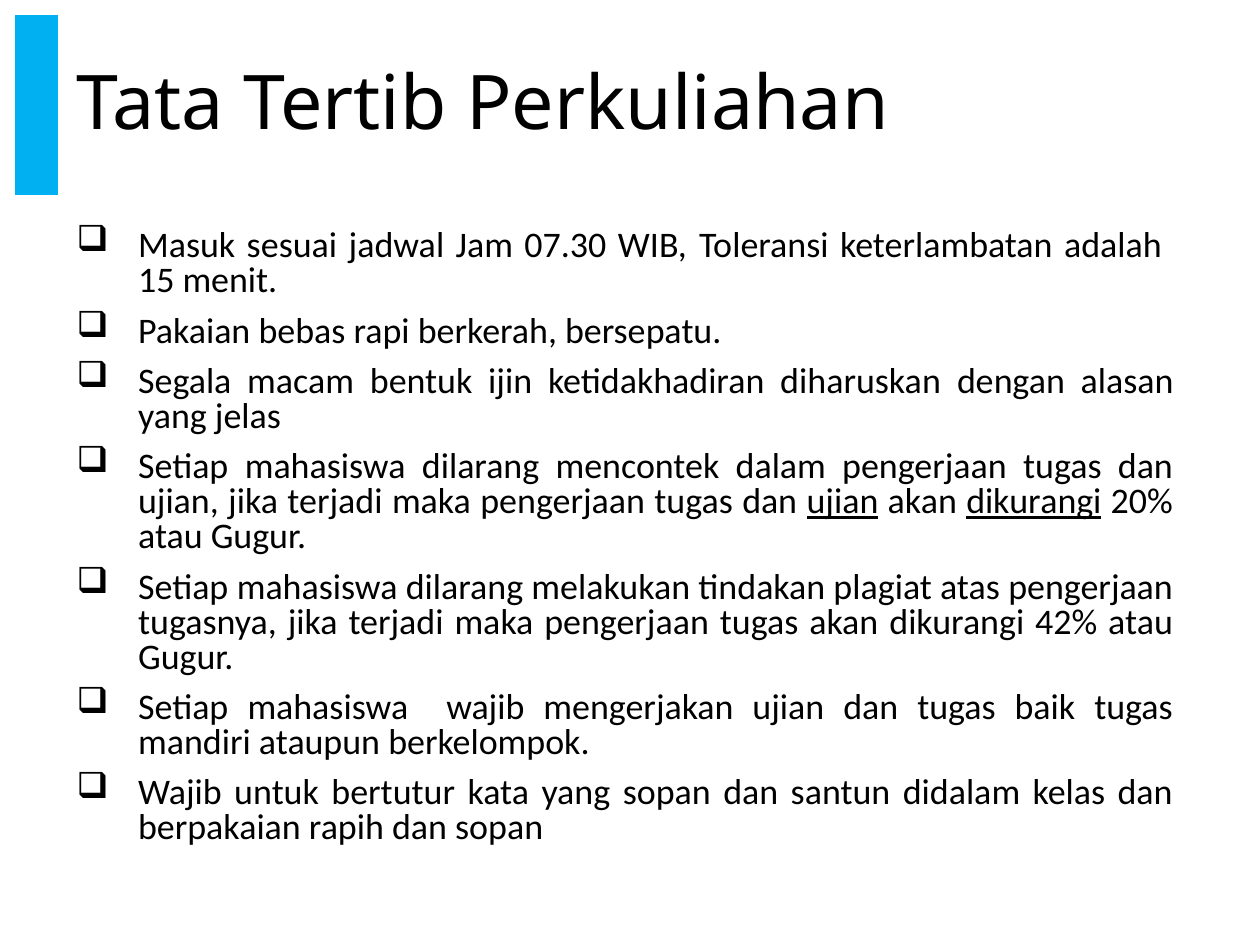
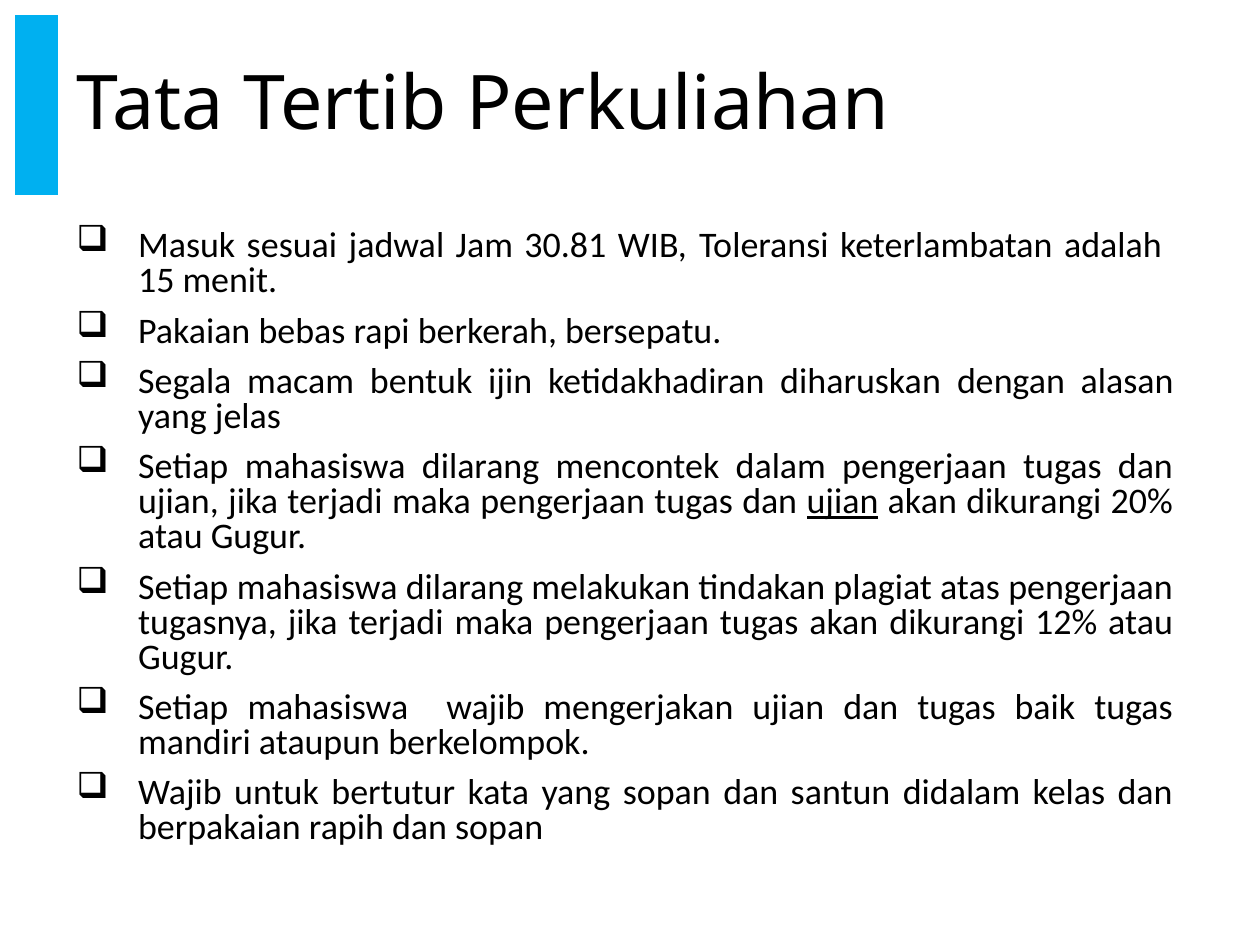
07.30: 07.30 -> 30.81 (565, 246)
dikurangi underline: present -> none (1034, 502)
42%: 42% -> 12% (1066, 622)
